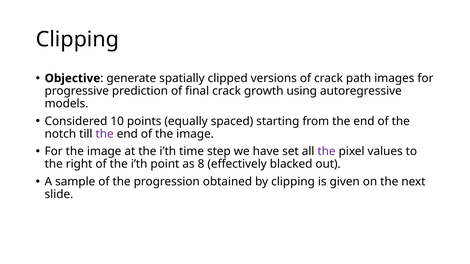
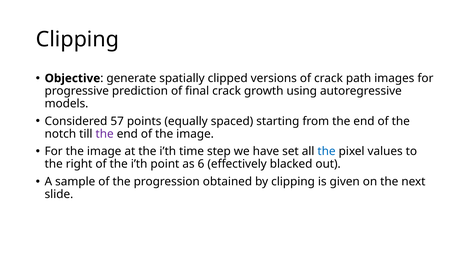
10: 10 -> 57 (117, 121)
the colour: purple -> blue (327, 152)
8: 8 -> 6 (201, 164)
